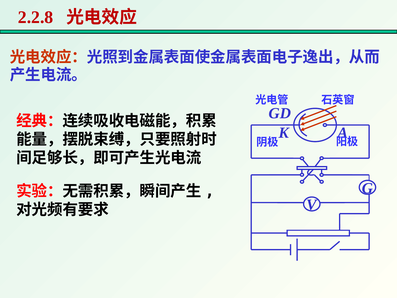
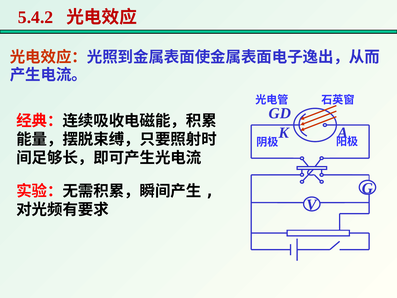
2.2.8: 2.2.8 -> 5.4.2 (36, 17)
